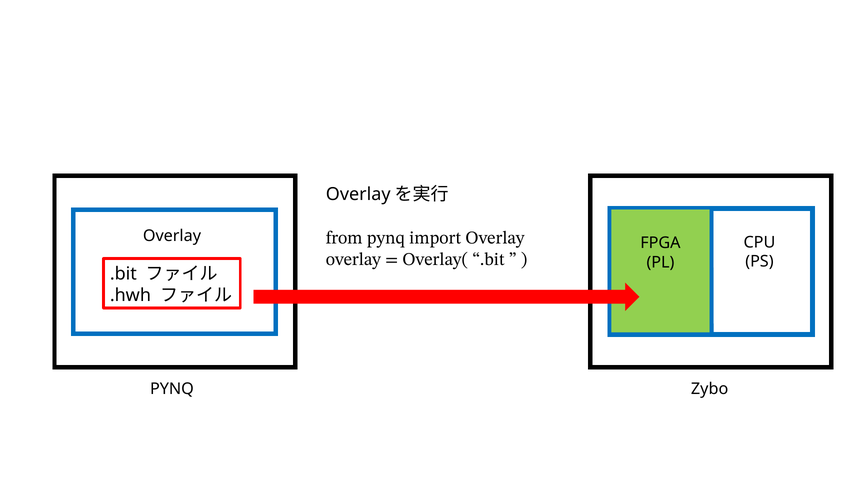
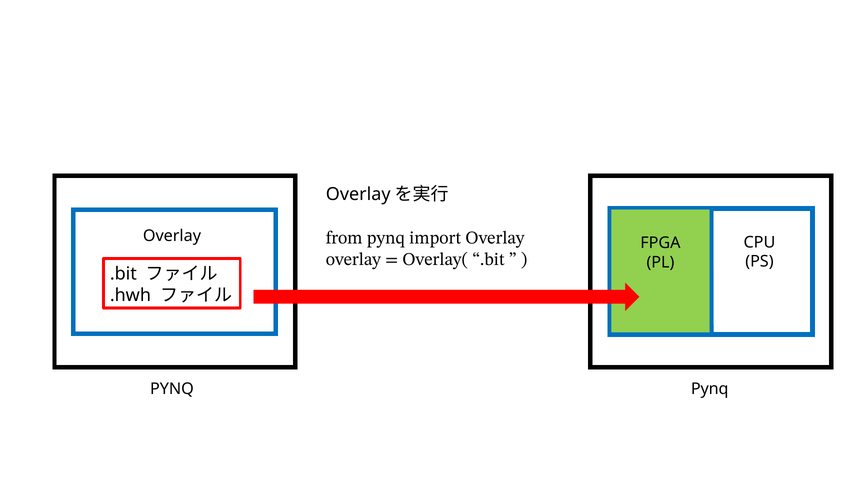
PYNQ Zybo: Zybo -> Pynq (710, 389)
